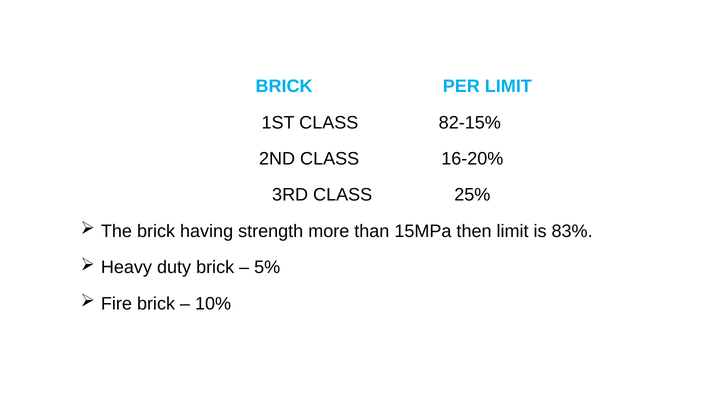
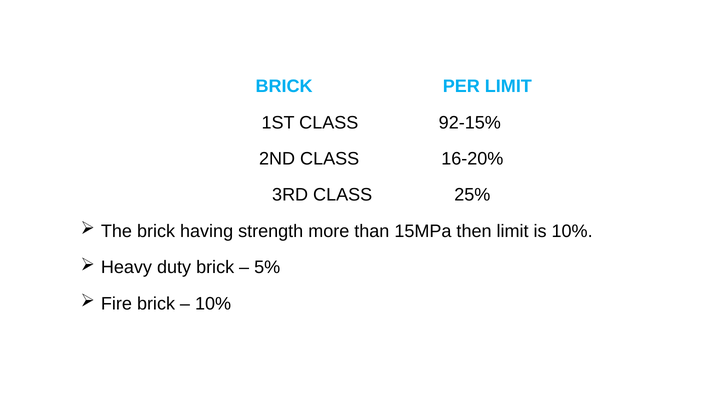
82-15%: 82-15% -> 92-15% (470, 122)
is 83%: 83% -> 10% (572, 231)
